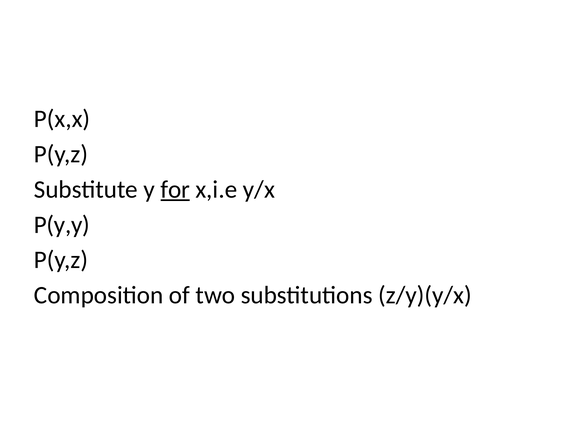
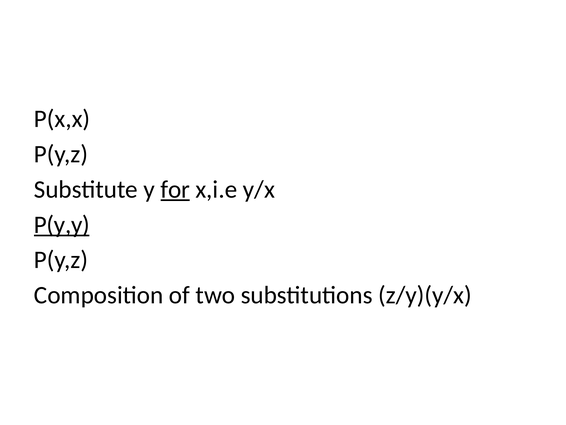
P(y,y underline: none -> present (62, 224)
